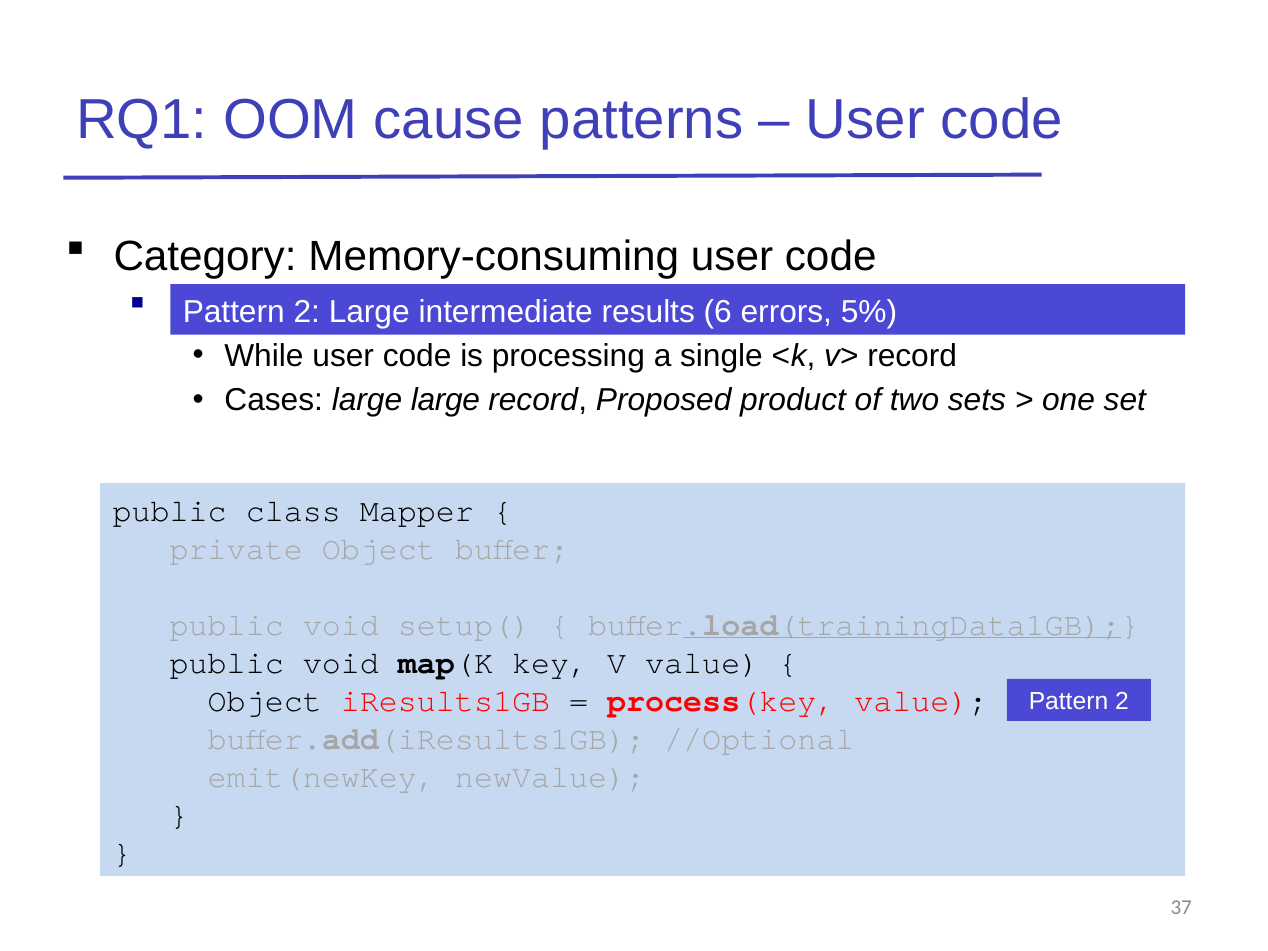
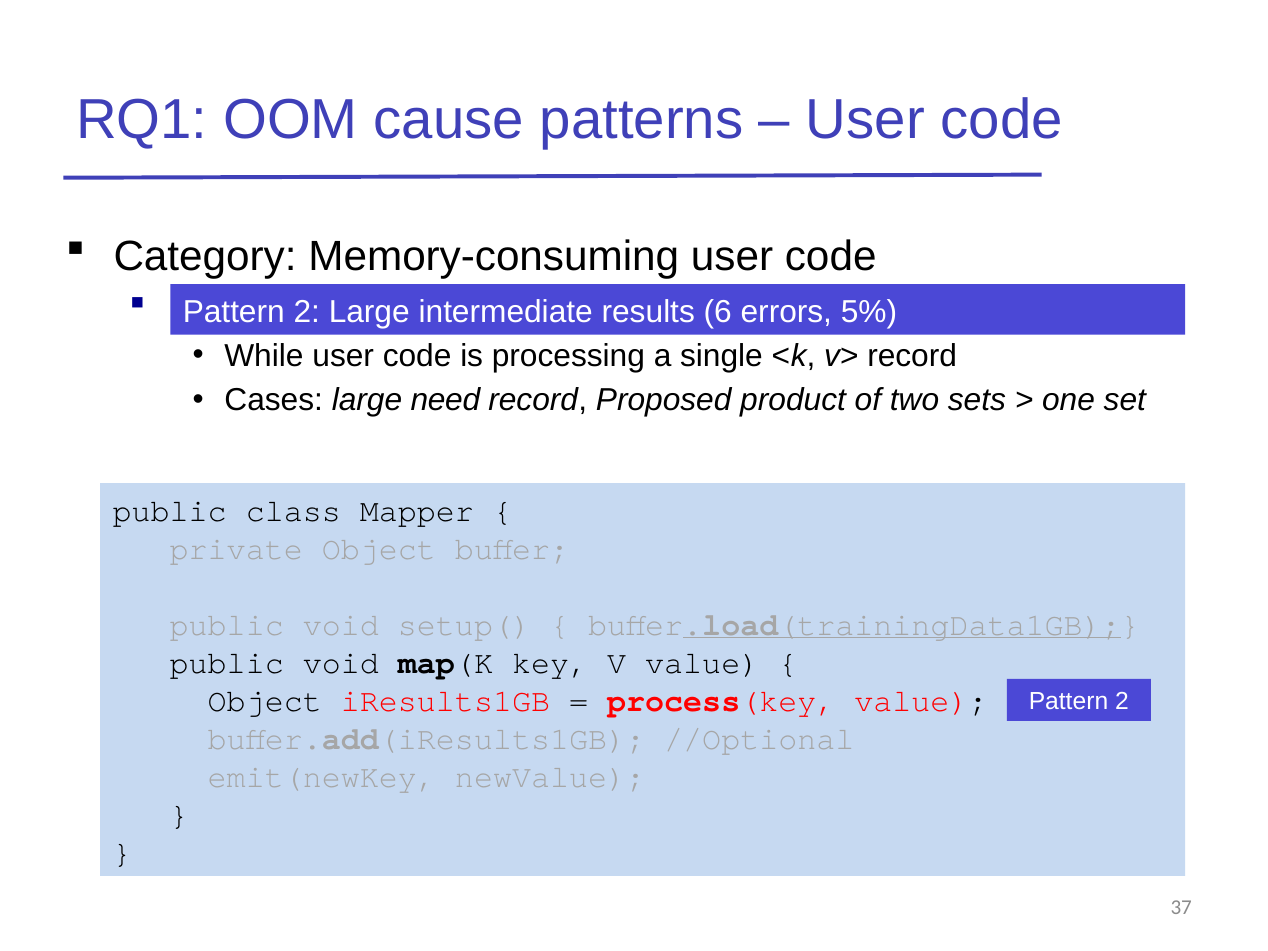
large large: large -> need (445, 400)
